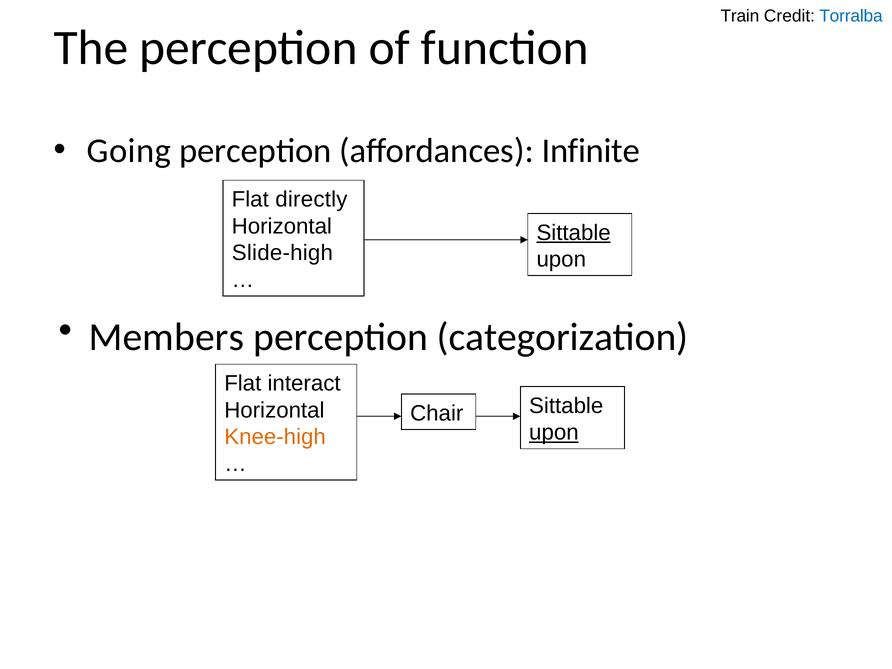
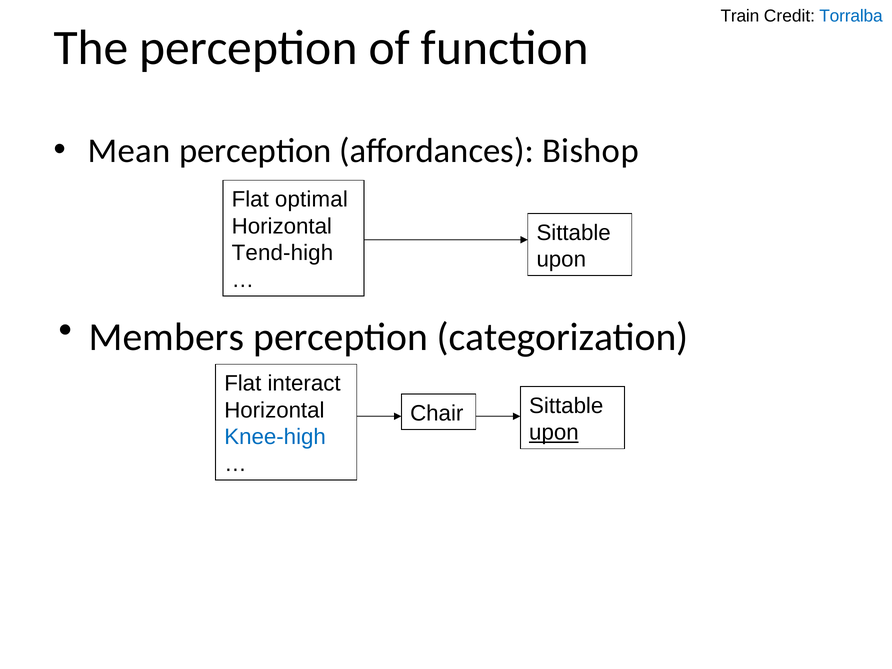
Going: Going -> Mean (129, 151)
Infinite: Infinite -> Bishop (590, 151)
directly: directly -> optimal (311, 200)
Sittable underline: present -> none (574, 233)
Slide-high: Slide-high -> Tend-high (282, 253)
Knee-high colour: orange -> blue (275, 437)
